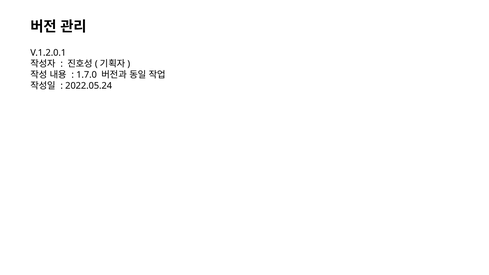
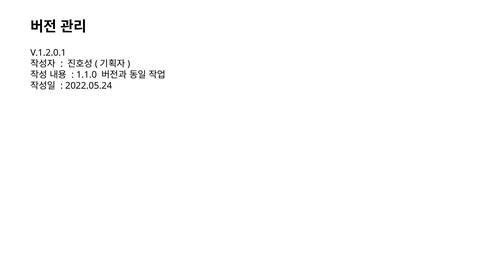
1.7.0: 1.7.0 -> 1.1.0 (87, 75)
